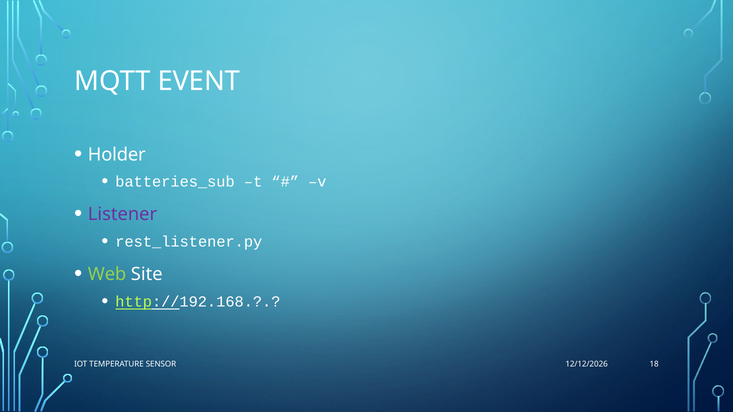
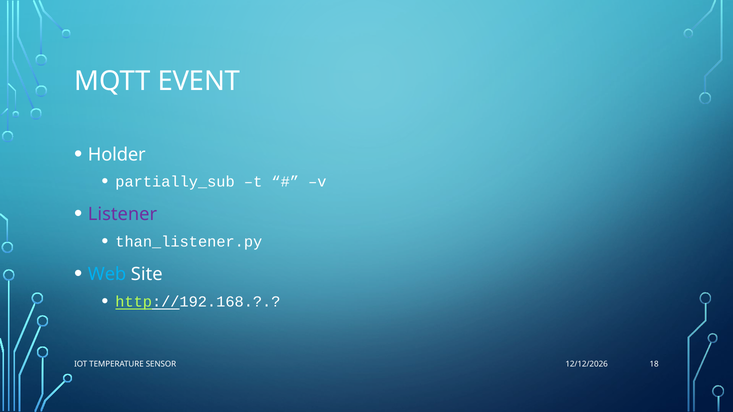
batteries_sub: batteries_sub -> partially_sub (175, 182)
rest_listener.py: rest_listener.py -> than_listener.py (189, 242)
Web colour: light green -> light blue (107, 274)
